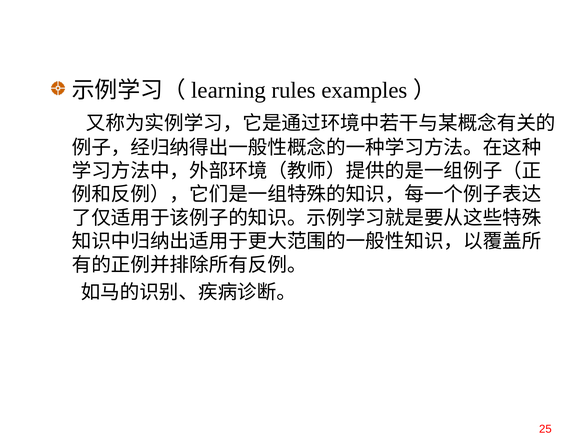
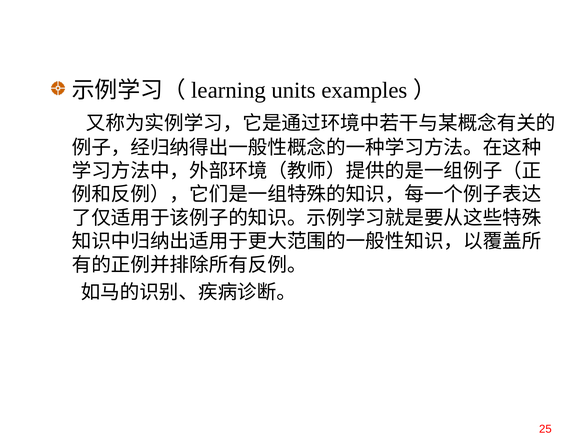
rules: rules -> units (294, 90)
